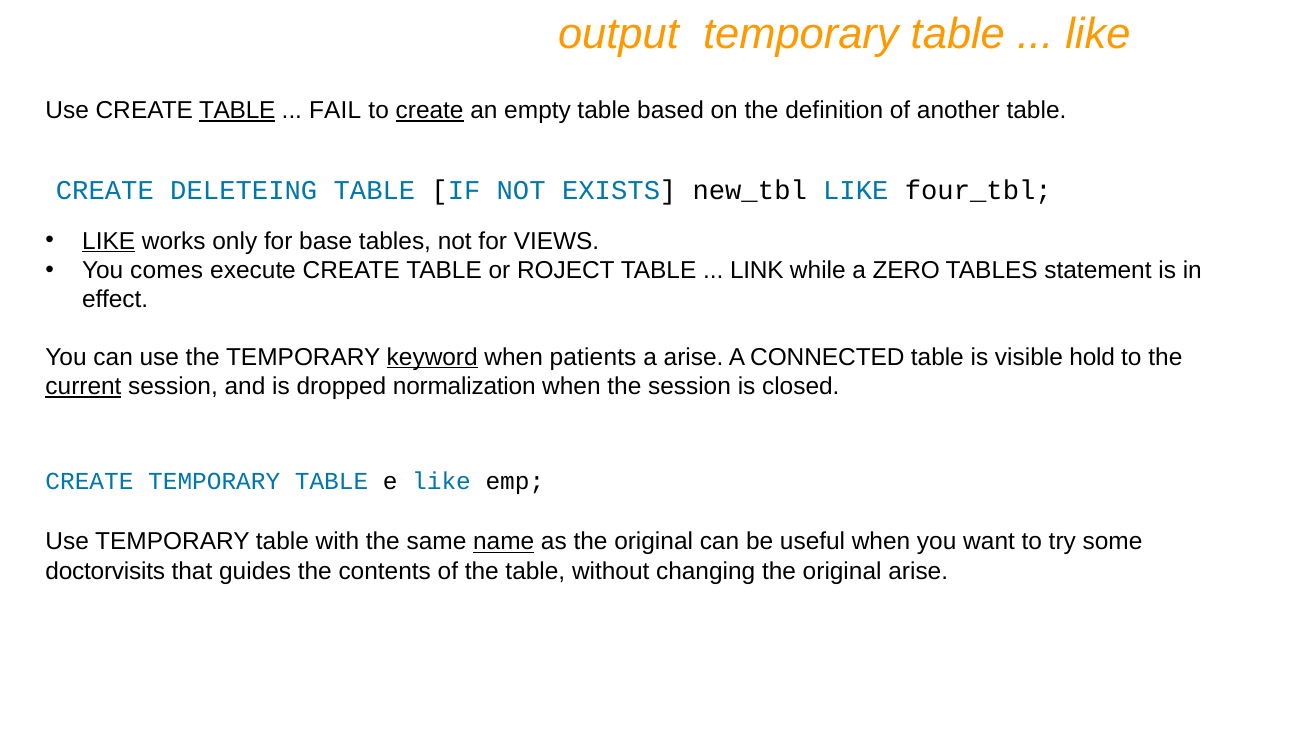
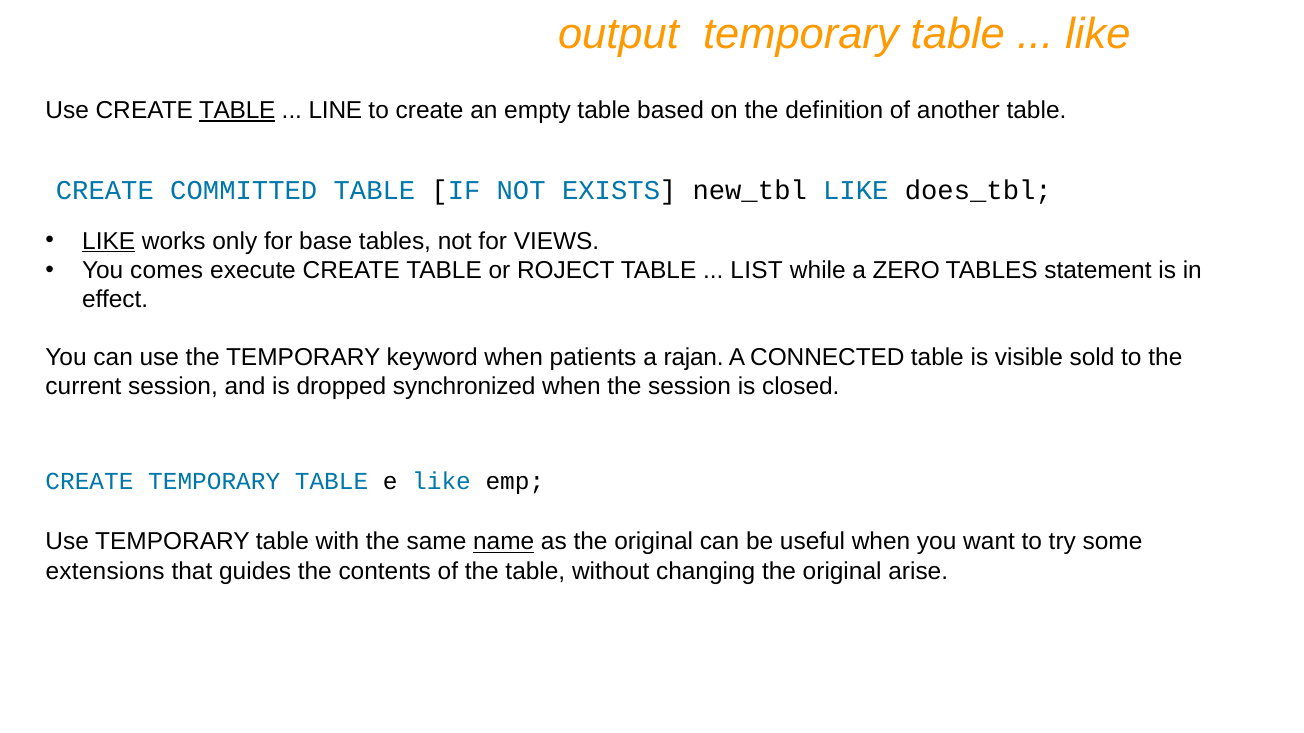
FAIL: FAIL -> LINE (335, 111)
create underline: present -> none (430, 111)
DELETEING: DELETEING -> COMMITTED (244, 190)
four_tbl: four_tbl -> does_tbl (978, 190)
LINK: LINK -> LIST (757, 271)
keyword underline: present -> none (432, 357)
a arise: arise -> rajan (694, 357)
hold: hold -> sold (1092, 357)
current underline: present -> none (83, 387)
normalization: normalization -> synchronized (464, 387)
doctorvisits: doctorvisits -> extensions (105, 571)
